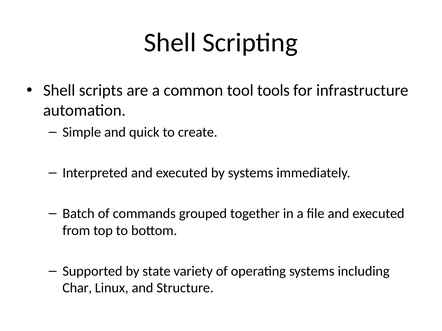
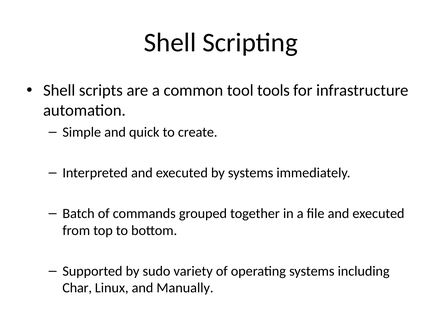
state: state -> sudo (156, 271)
Structure: Structure -> Manually (185, 288)
